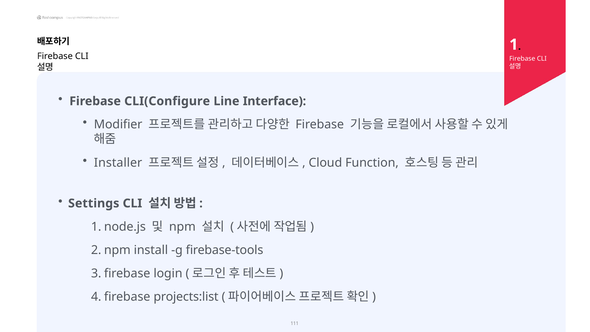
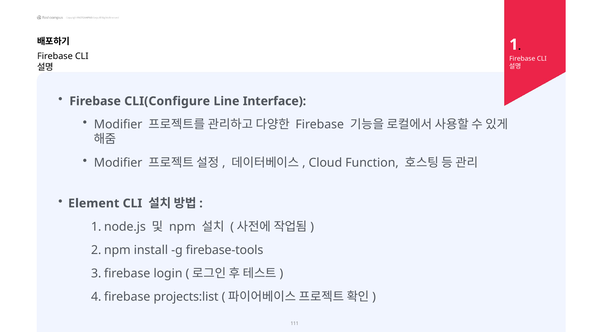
Installer: Installer -> Modifier (118, 163)
Settings: Settings -> Element (94, 203)
